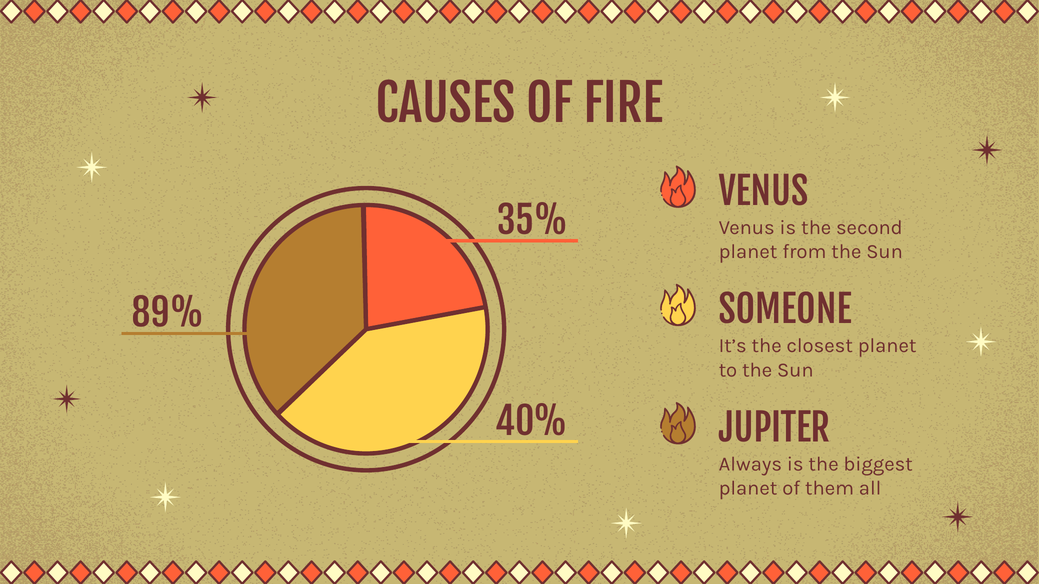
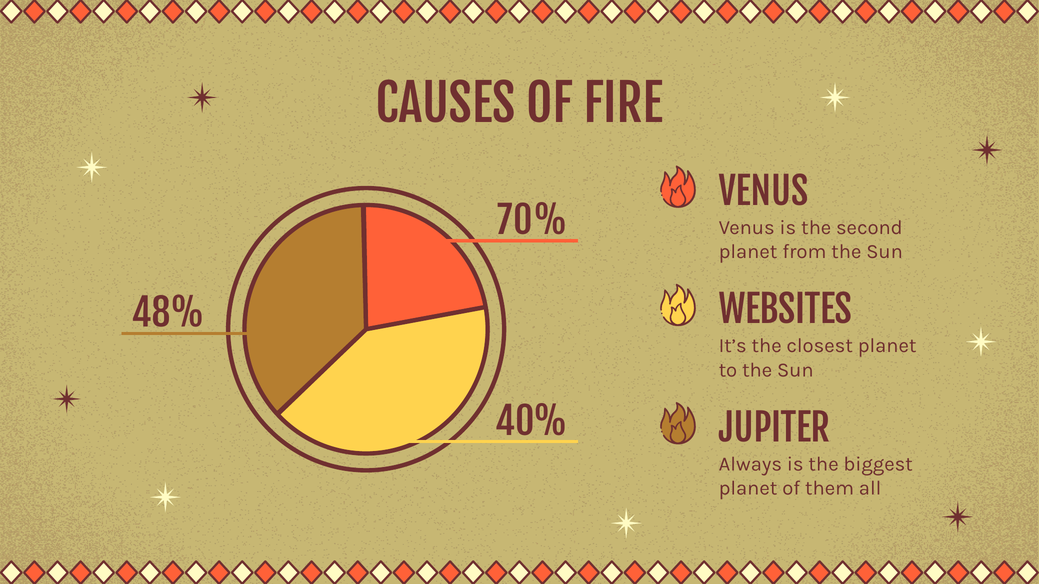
35%: 35% -> 70% (532, 222)
SOMEONE: SOMEONE -> WEBSITES (785, 311)
89%: 89% -> 48% (168, 315)
